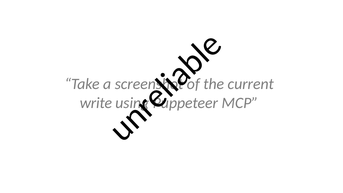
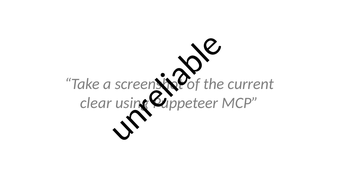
write: write -> clear (96, 103)
